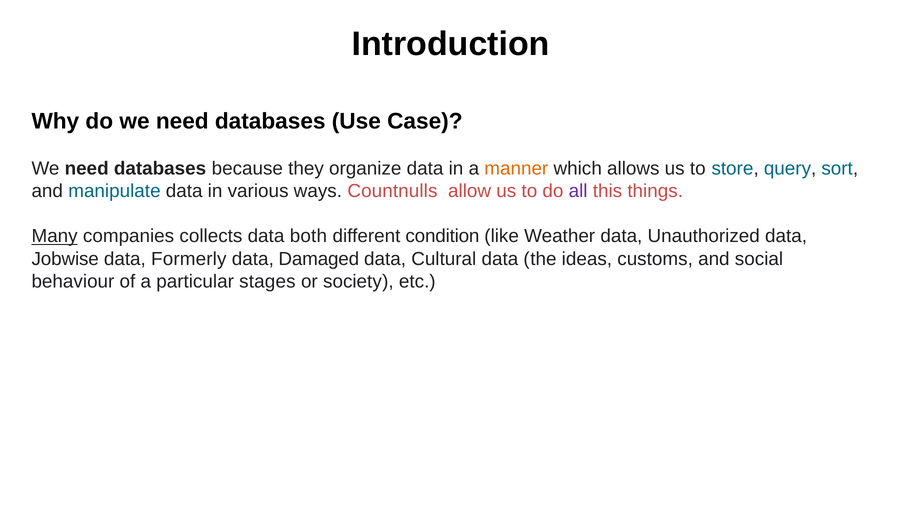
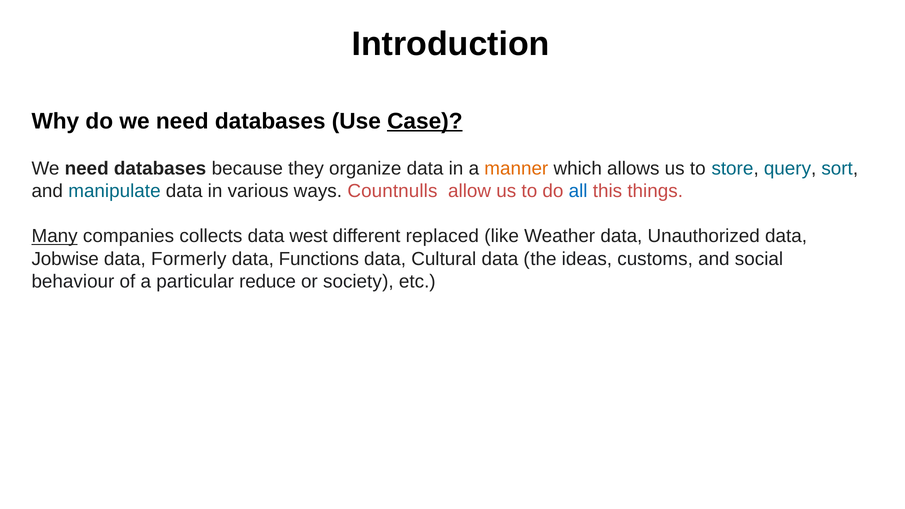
Case underline: none -> present (425, 121)
all colour: purple -> blue (578, 191)
both: both -> west (309, 236)
condition: condition -> replaced (442, 236)
Damaged: Damaged -> Functions (319, 259)
stages: stages -> reduce (268, 282)
